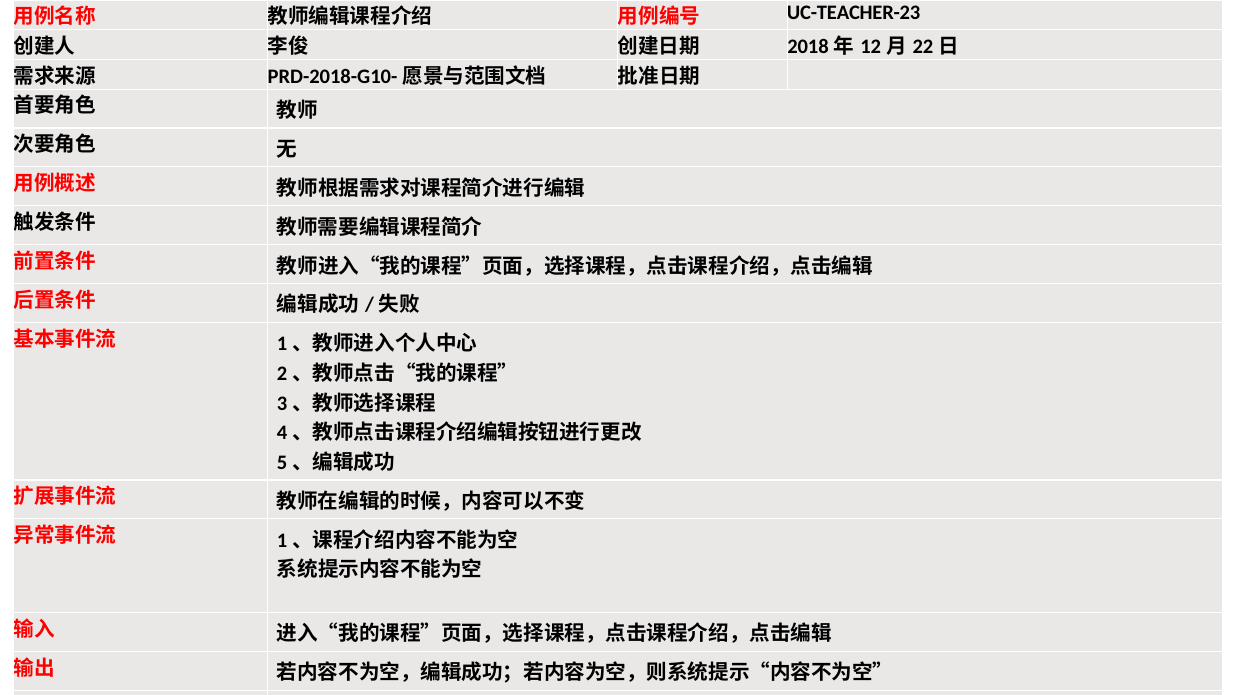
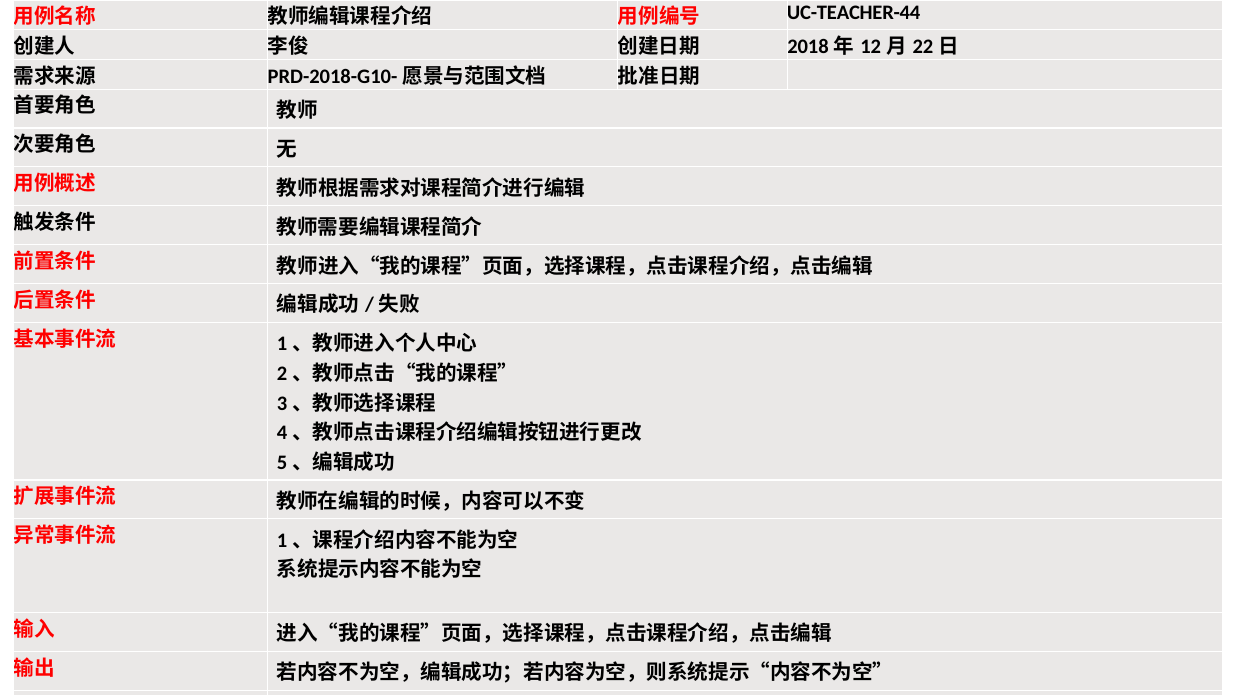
UC-TEACHER-23: UC-TEACHER-23 -> UC-TEACHER-44 (854, 13)
